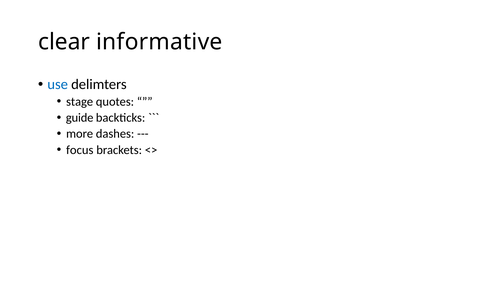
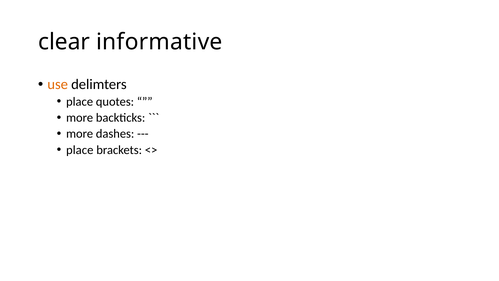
use colour: blue -> orange (58, 84)
stage: stage -> place (80, 102)
guide: guide -> more (80, 118)
focus: focus -> place (80, 150)
